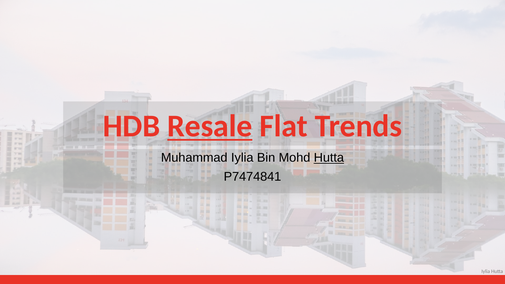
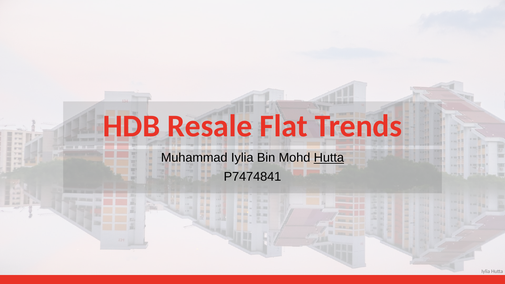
Resale underline: present -> none (210, 126)
